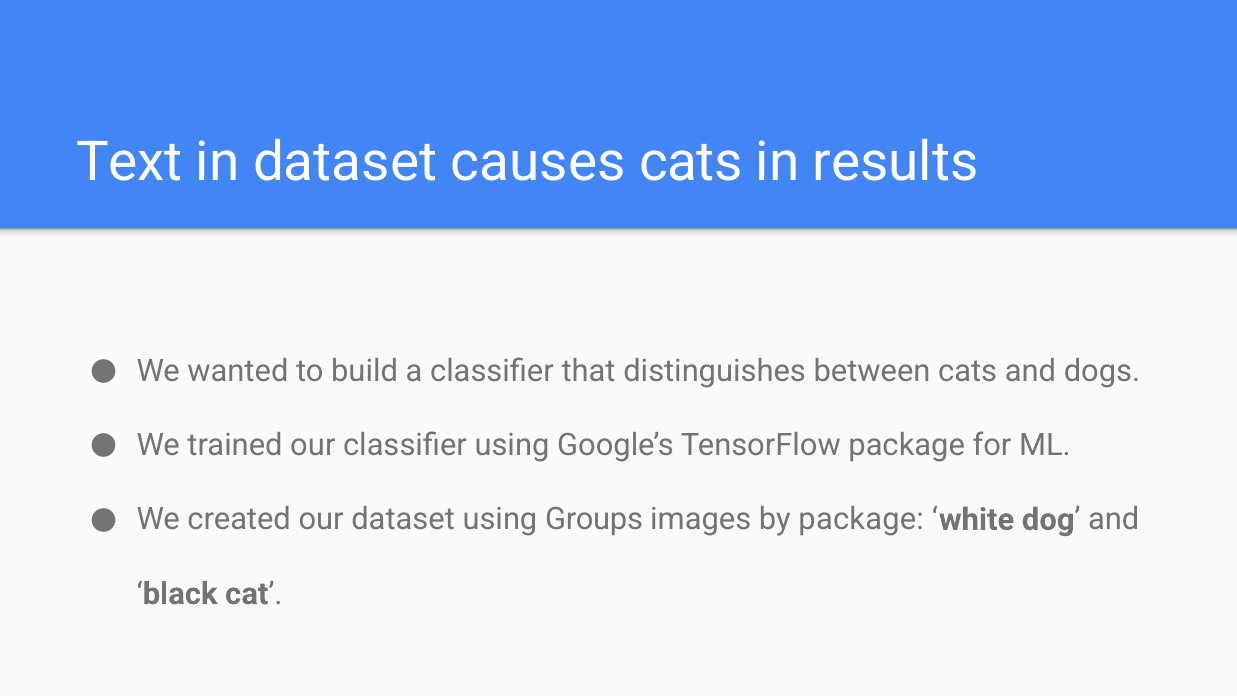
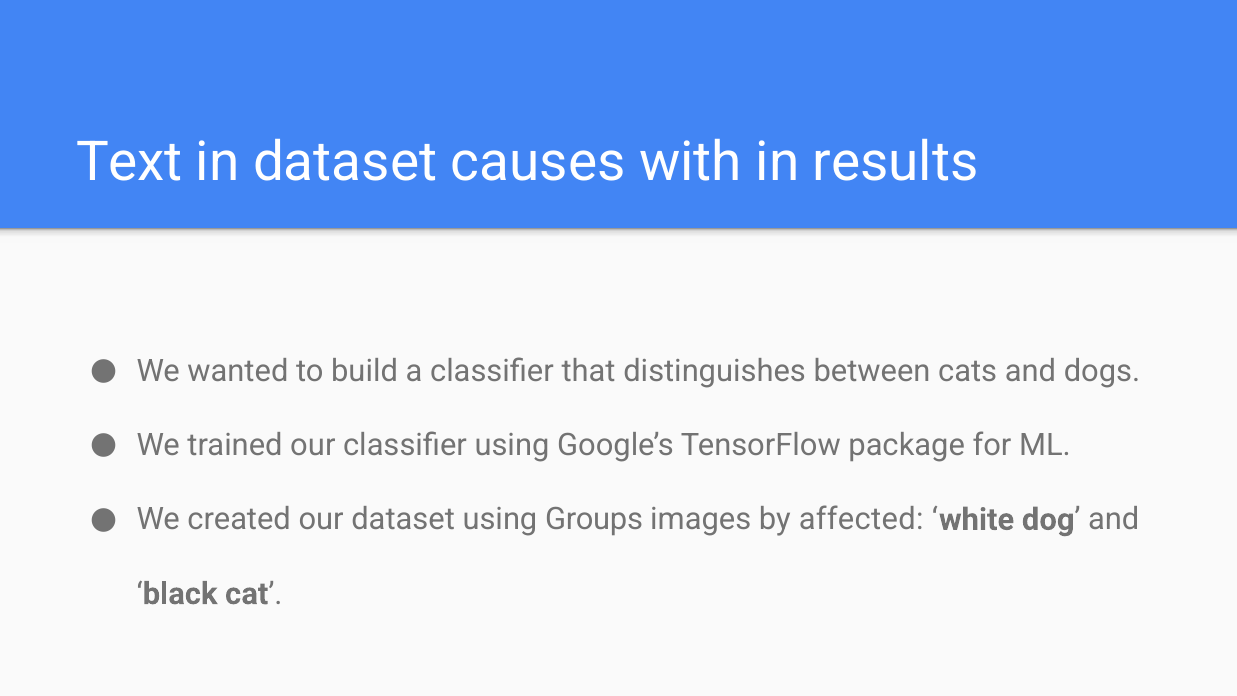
causes cats: cats -> with (691, 162)
by package: package -> affected (861, 520)
